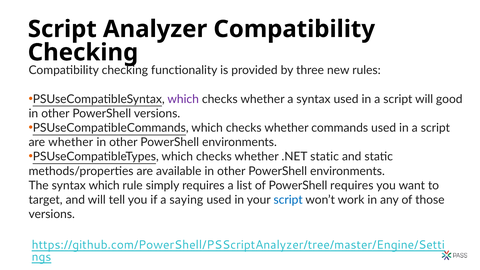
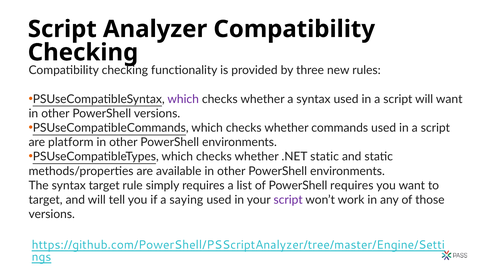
will good: good -> want (449, 99)
are whether: whether -> platform (71, 142)
syntax which: which -> target (104, 185)
script colour: blue -> purple (288, 200)
